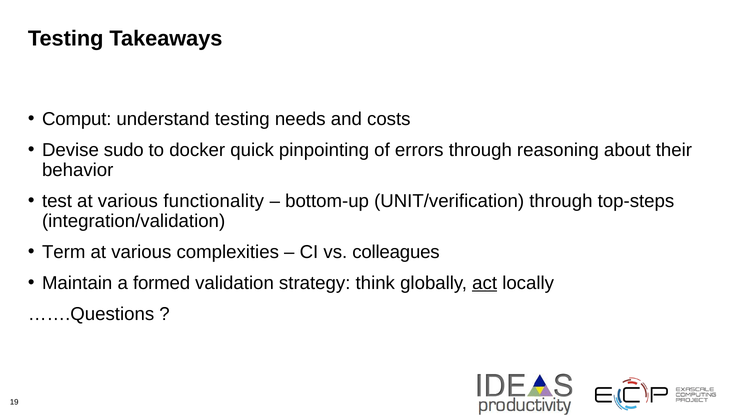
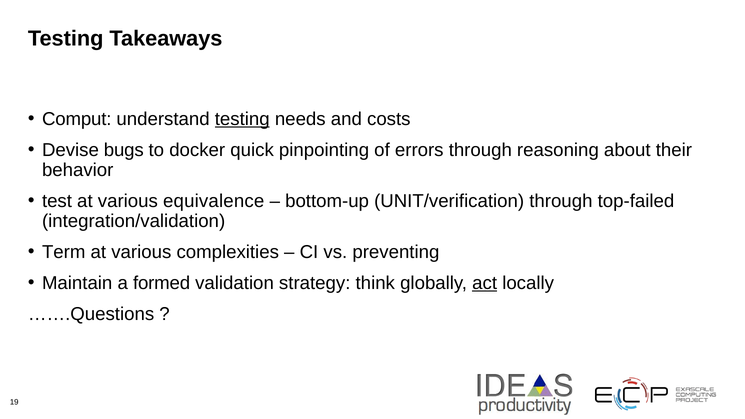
testing underline: none -> present (242, 119)
sudo: sudo -> bugs (124, 150)
functionality: functionality -> equivalence (214, 201)
top-steps: top-steps -> top-failed (636, 201)
colleagues: colleagues -> preventing (396, 252)
